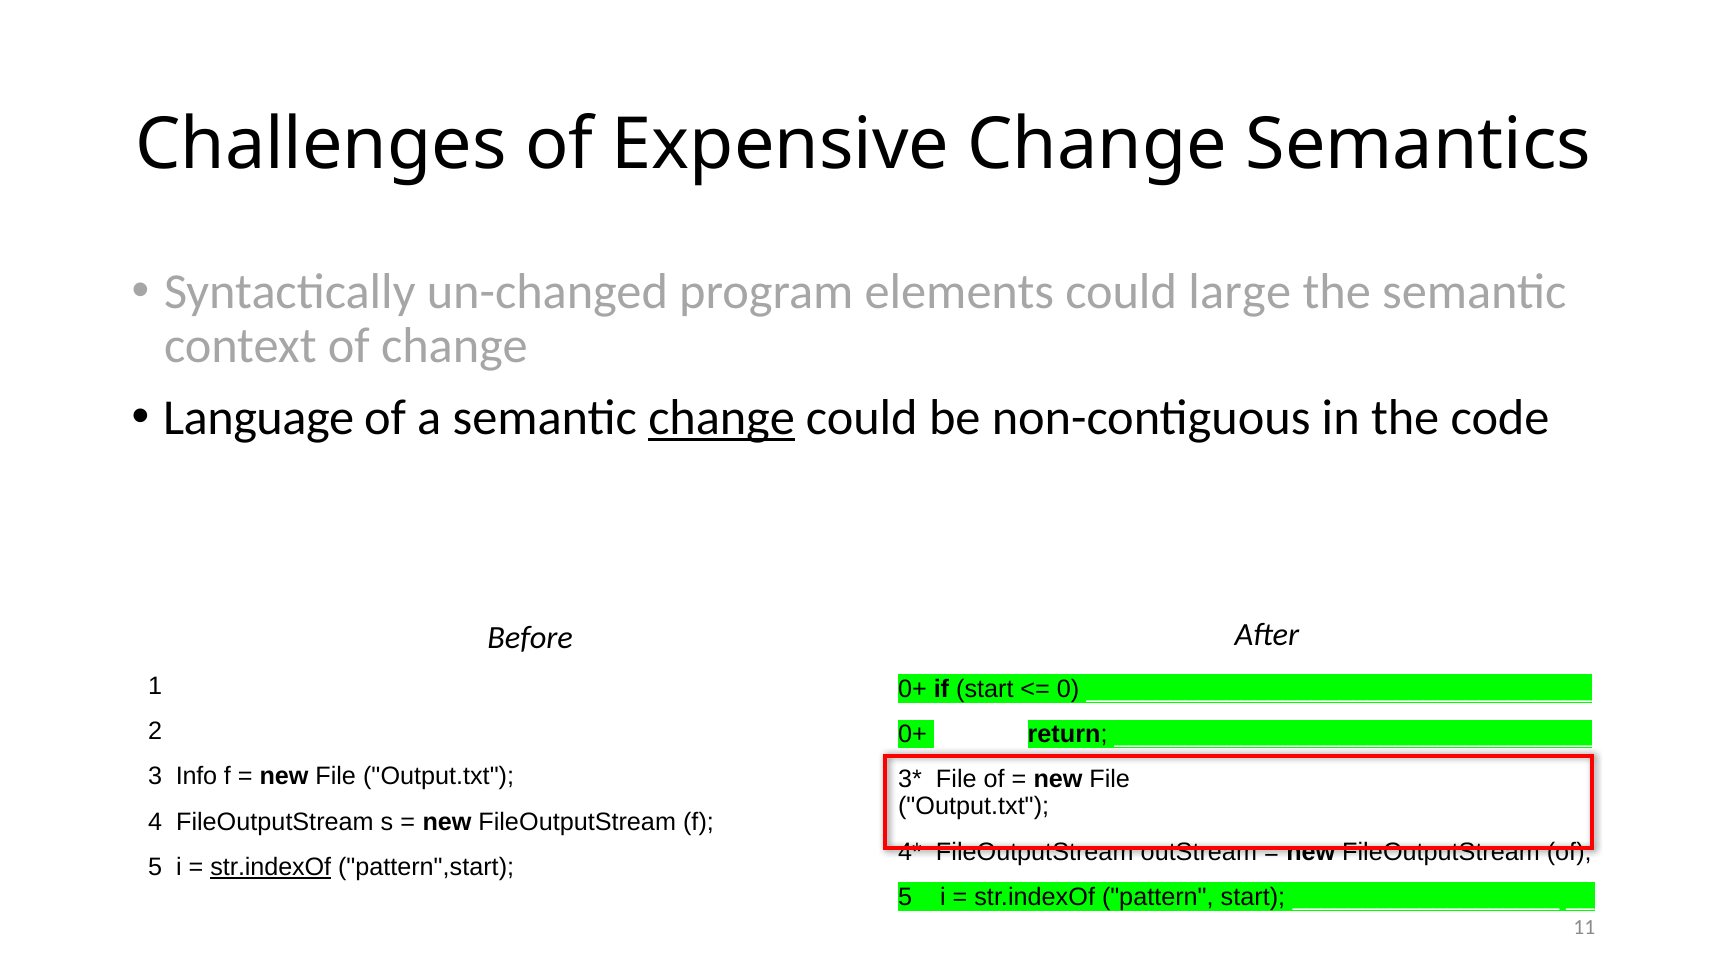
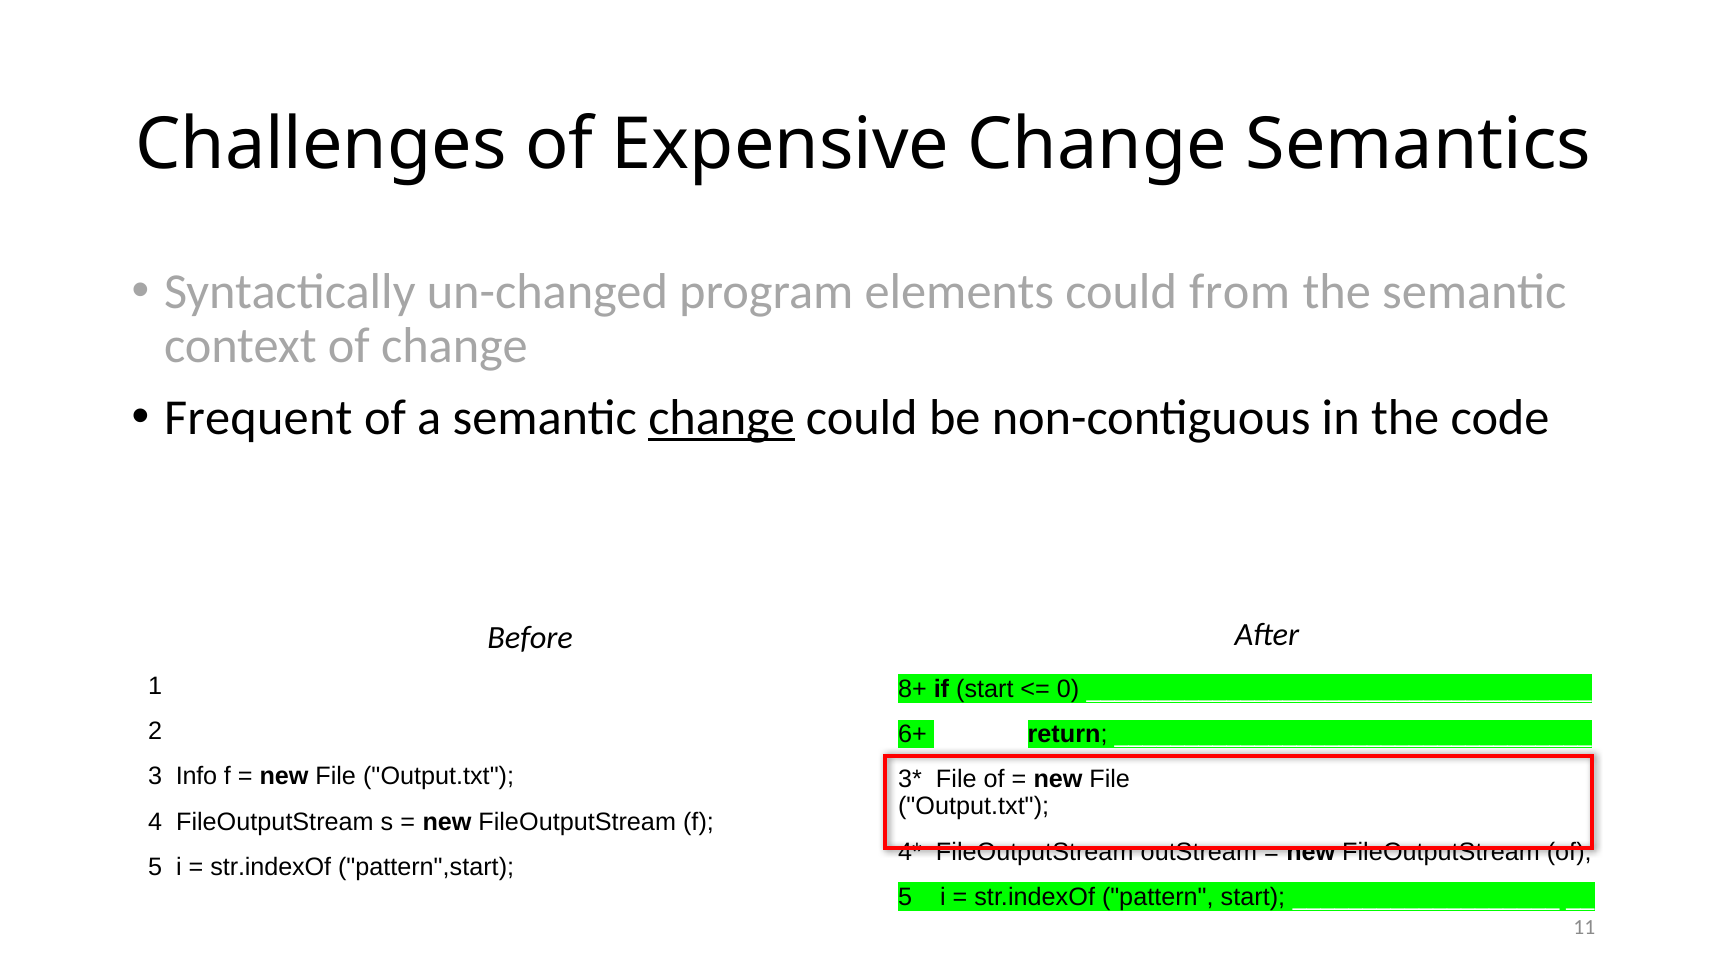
large: large -> from (1240, 292)
Language: Language -> Frequent (258, 419)
0+: 0+ -> 8+ (913, 689)
0+: 0+ -> 6+ (913, 734)
str.indexOf underline: present -> none (271, 867)
